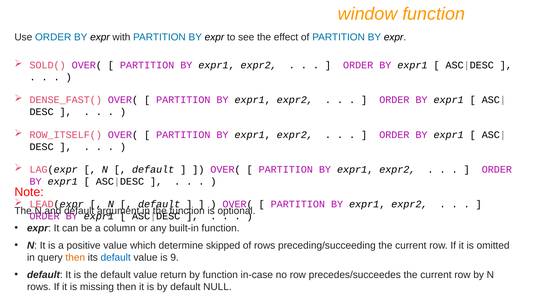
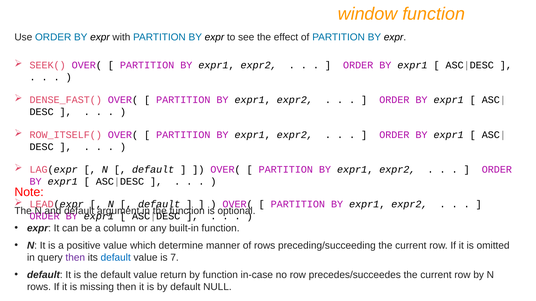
SOLD(: SOLD( -> SEEK( (48, 65)
skipped: skipped -> manner (223, 246)
then colour: orange -> purple (75, 258)
9: 9 -> 7 (175, 258)
